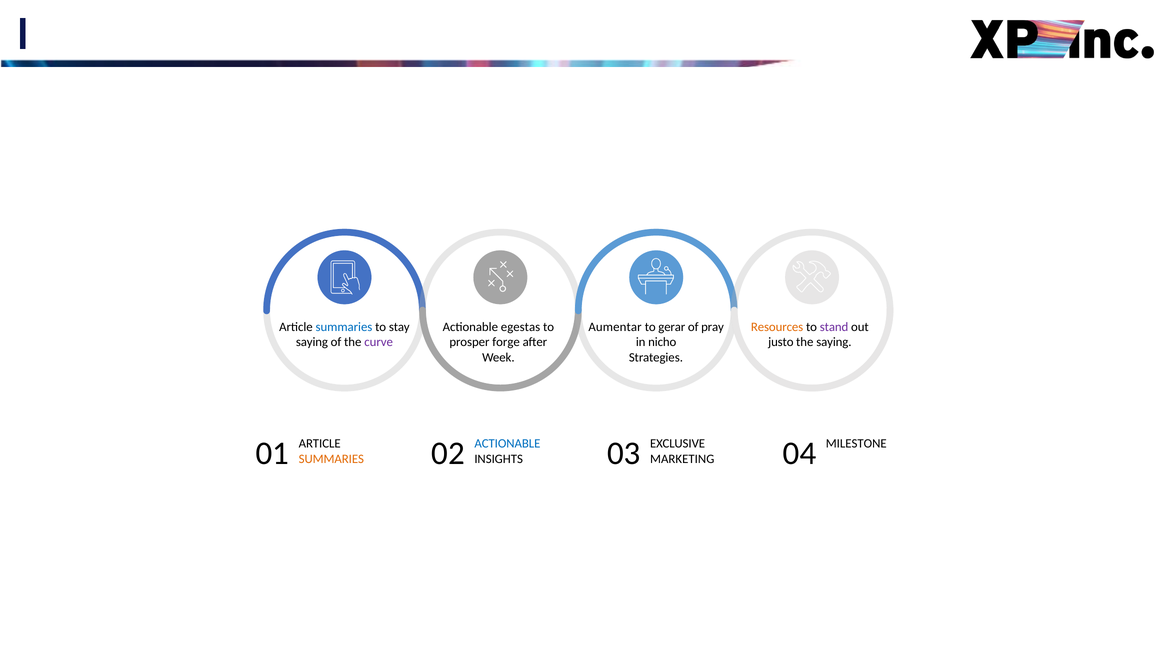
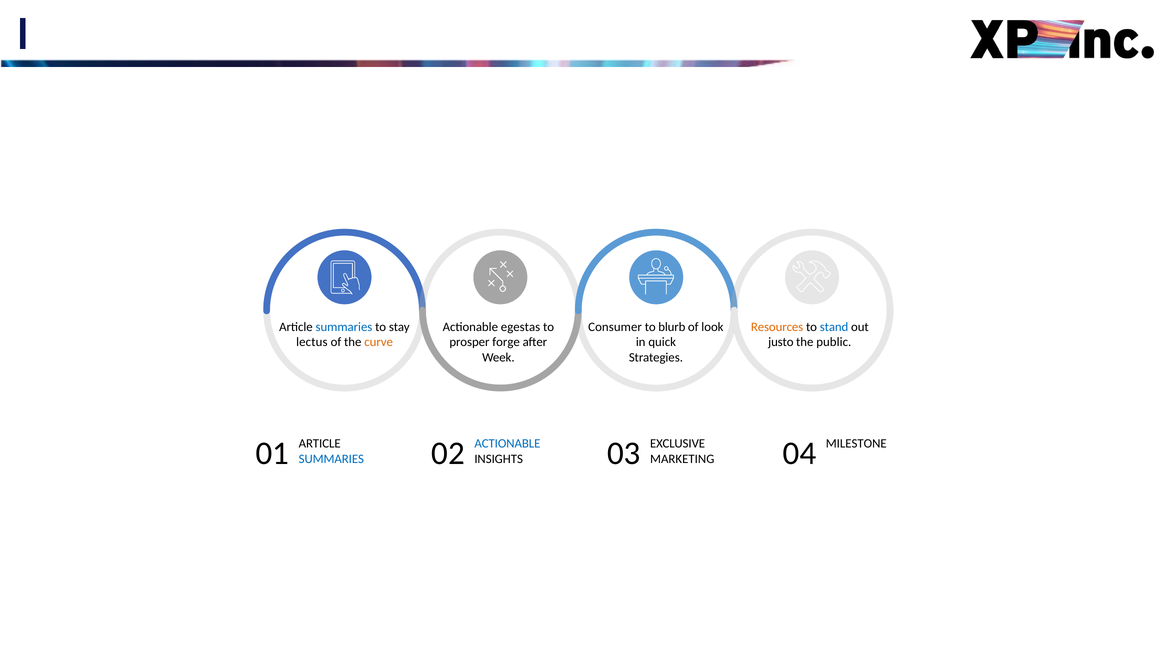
Aumentar: Aumentar -> Consumer (615, 327)
gerar: gerar -> blurb (672, 327)
pray: pray -> look (712, 327)
stand colour: purple -> blue (834, 327)
saying: saying -> lectus (312, 342)
curve colour: purple -> orange (379, 342)
nicho: nicho -> quick (662, 342)
the saying: saying -> public (834, 342)
SUMMARIES colour: orange -> blue (331, 459)
